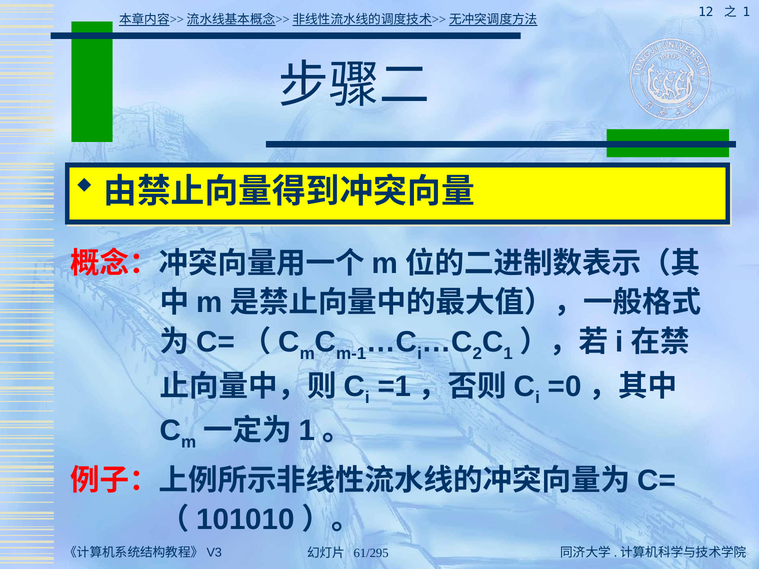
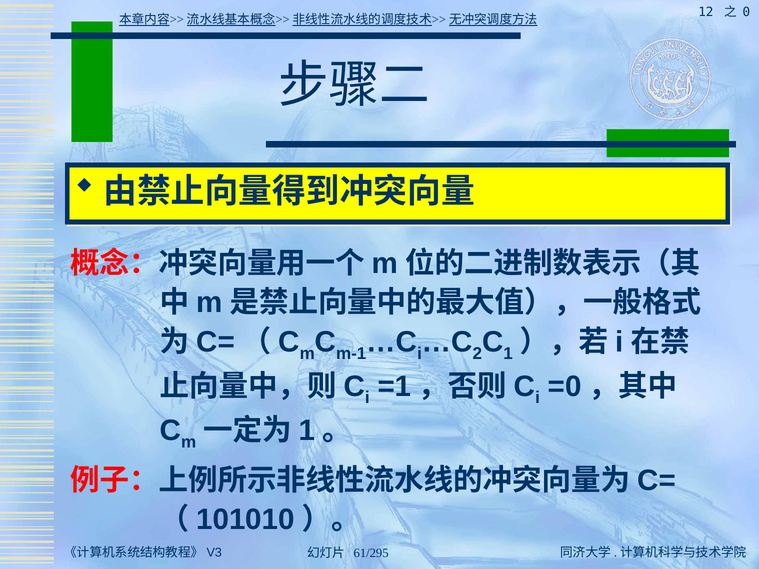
1: 1 -> 0 (746, 12)
